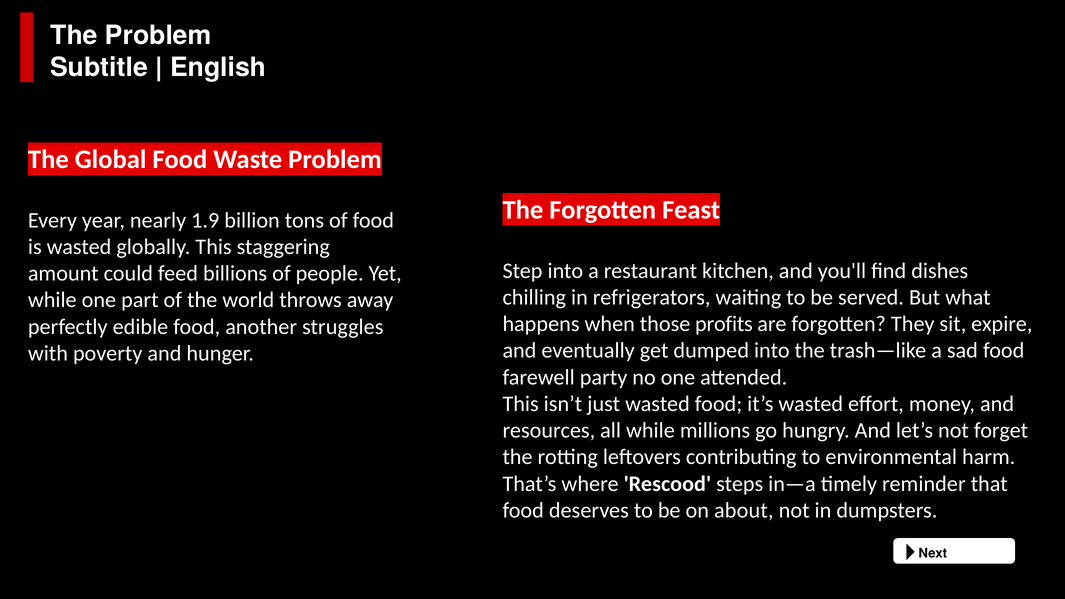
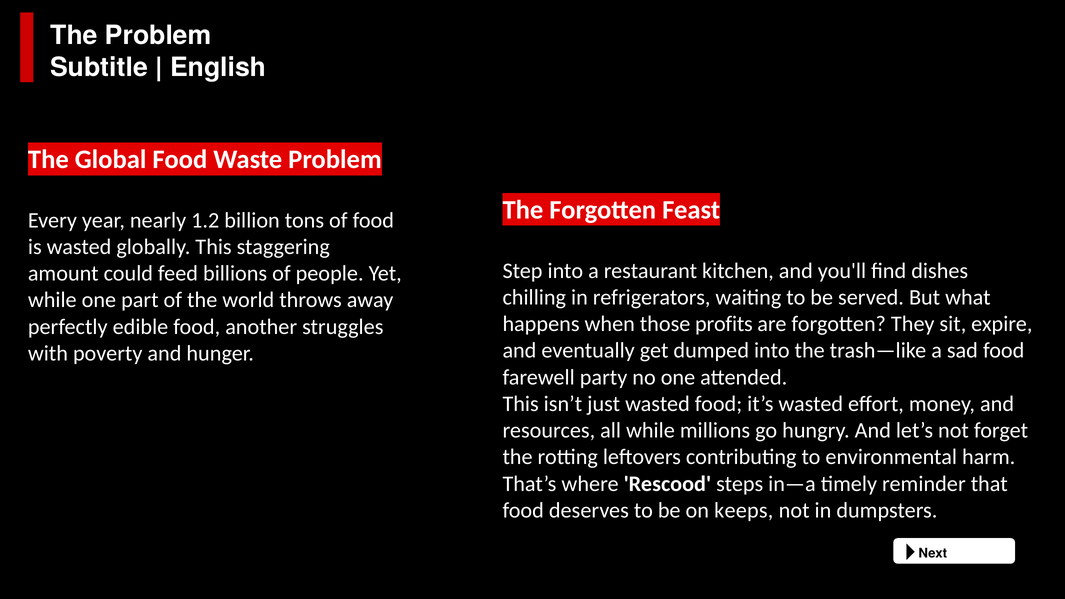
1.9: 1.9 -> 1.2 (205, 220)
about: about -> keeps (744, 510)
